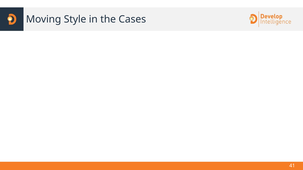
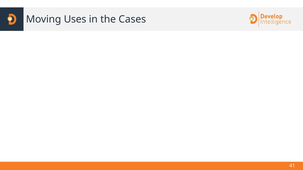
Style: Style -> Uses (75, 19)
